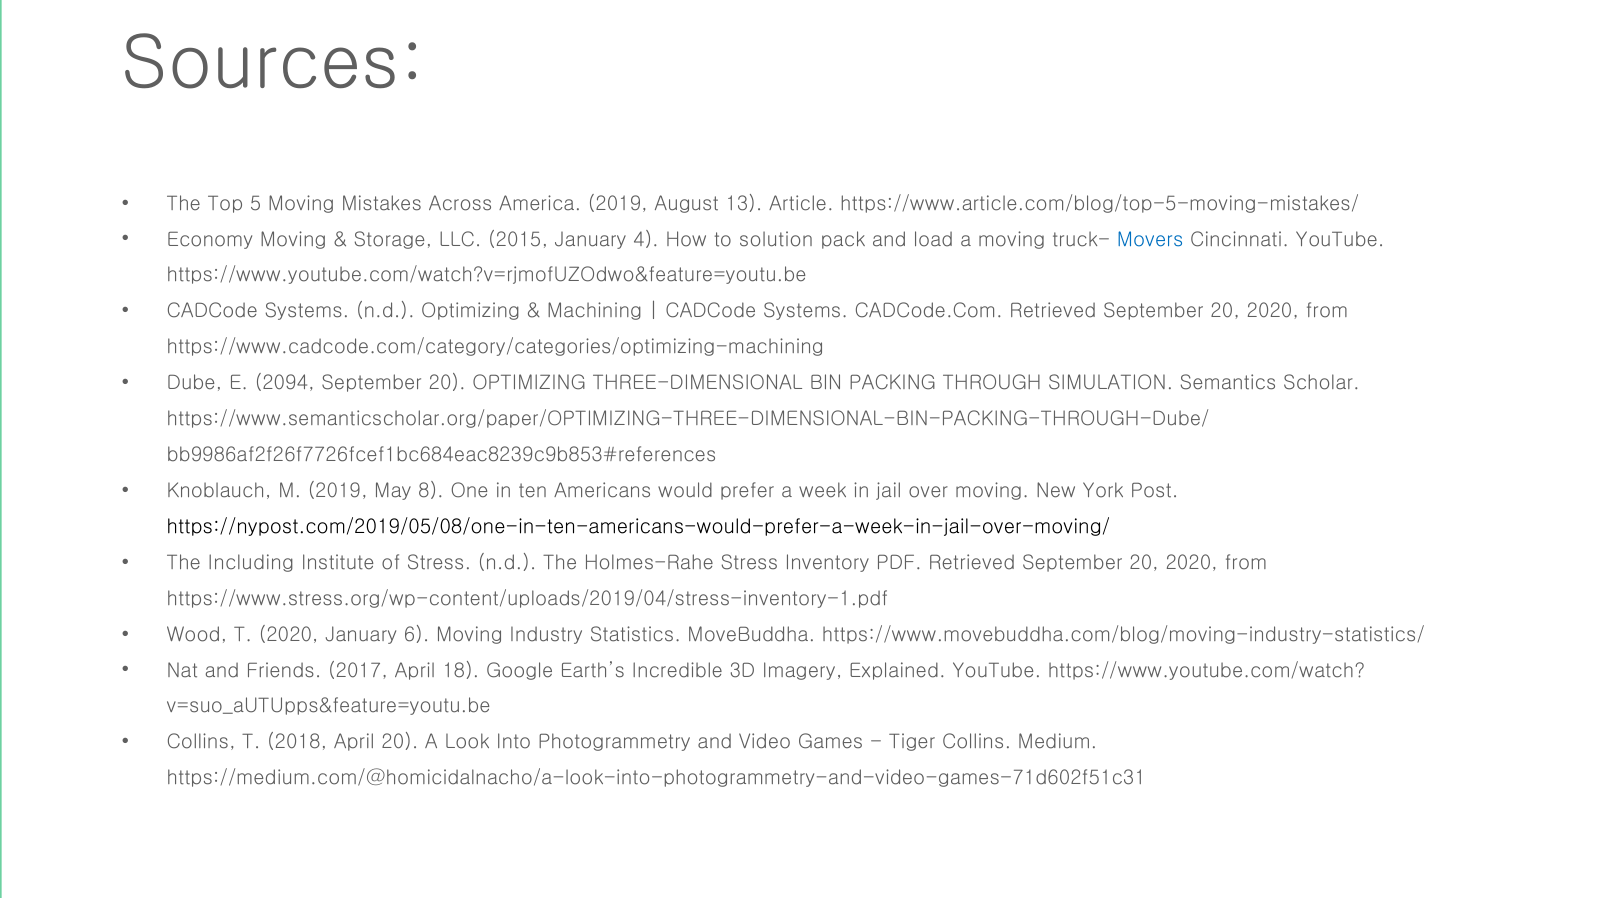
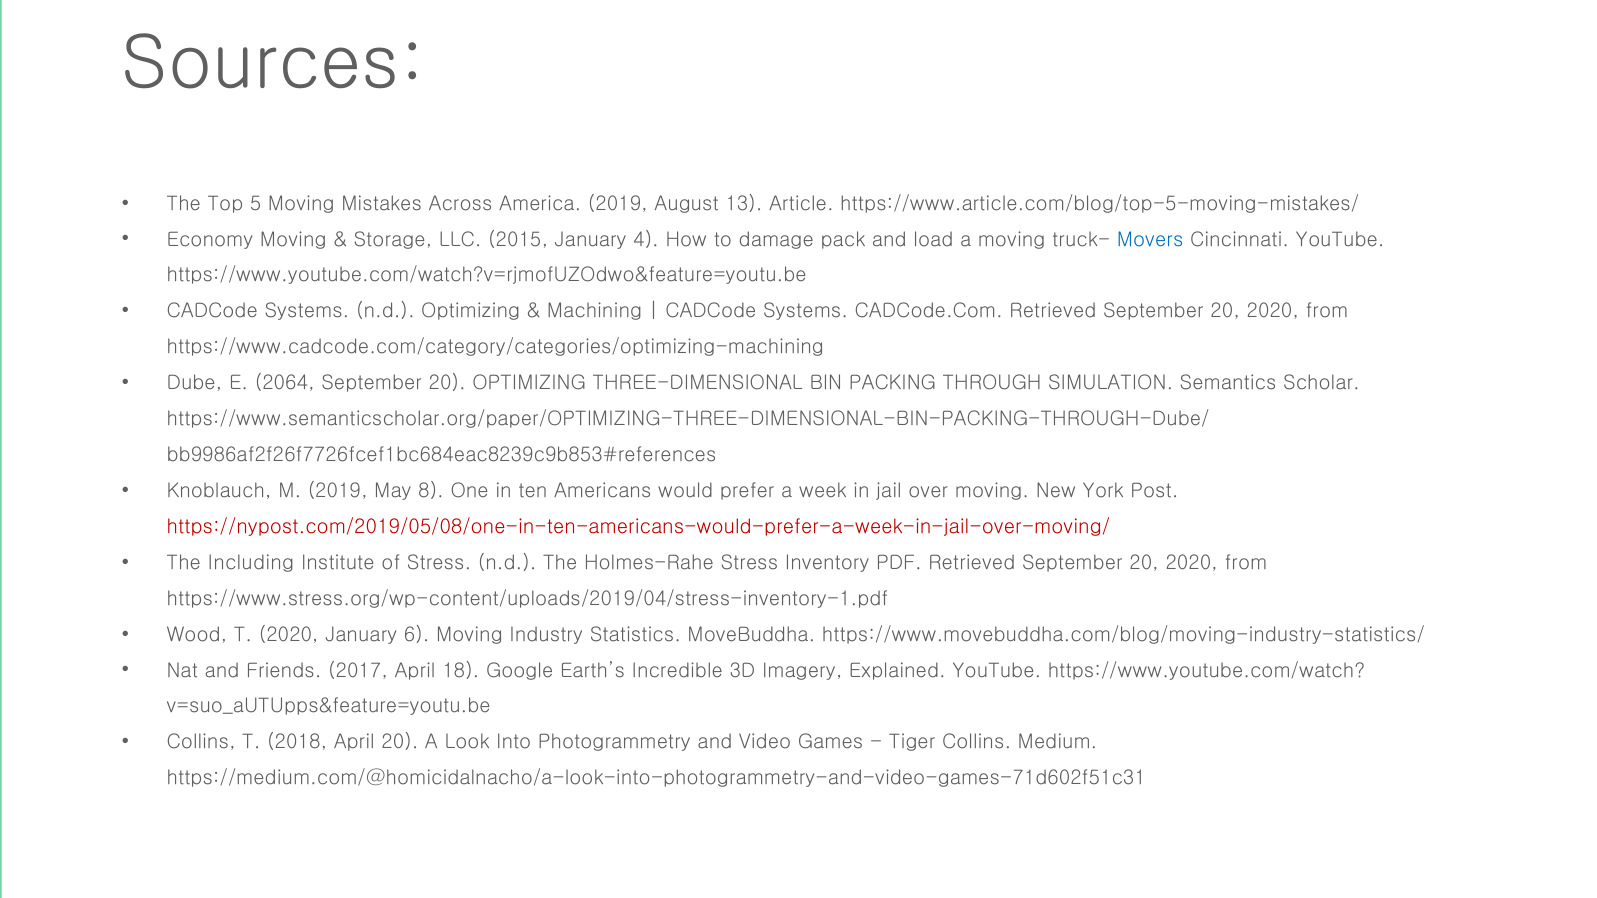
solution: solution -> damage (776, 240)
2094: 2094 -> 2064 (285, 383)
https://nypost.com/2019/05/08/one-in-ten-americans-would-prefer-a-week-in-jail-over-moving/ colour: black -> red (638, 527)
